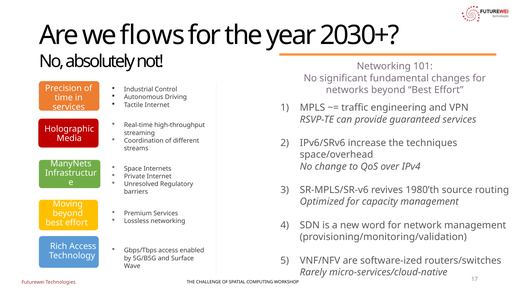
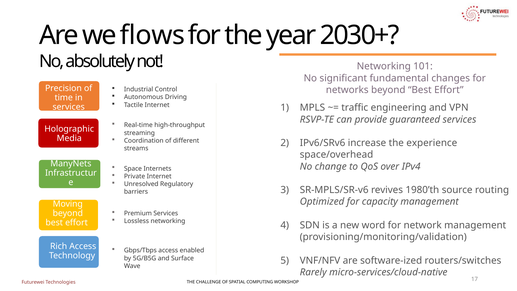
techniques: techniques -> experience (432, 143)
